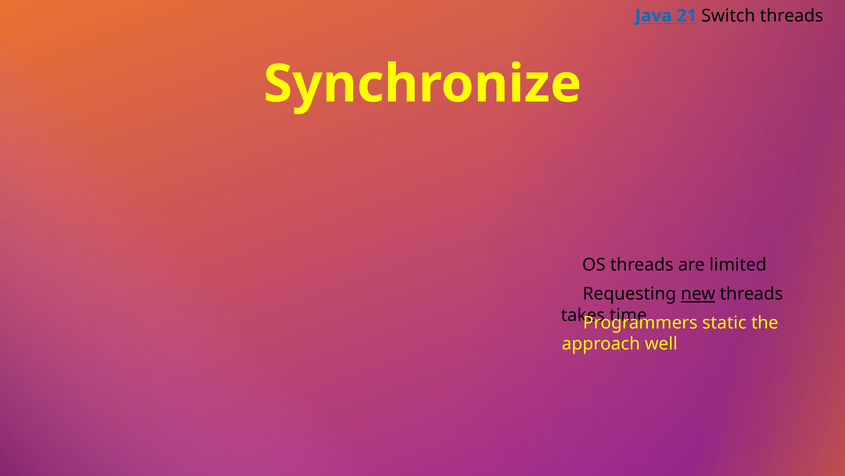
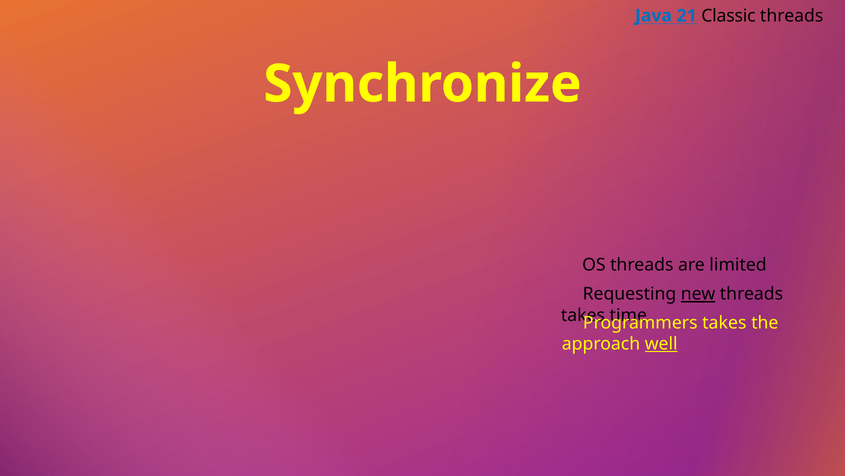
Switch: Switch -> Classic (728, 16)
static: static -> takes (724, 322)
well underline: none -> present (661, 344)
